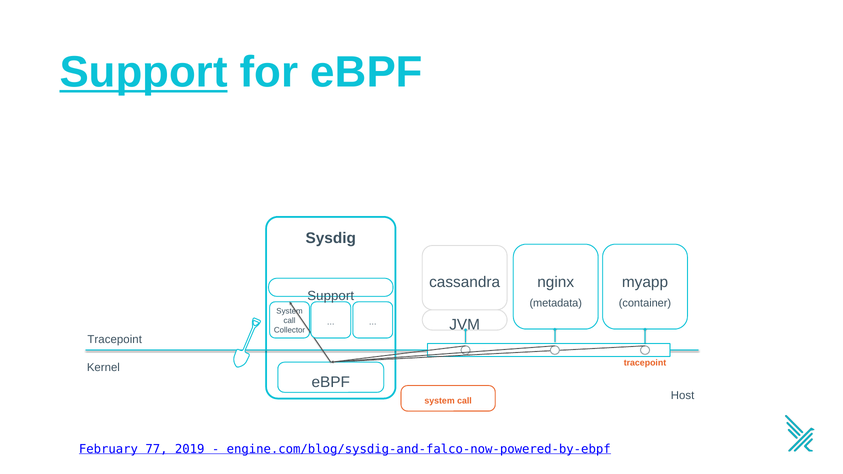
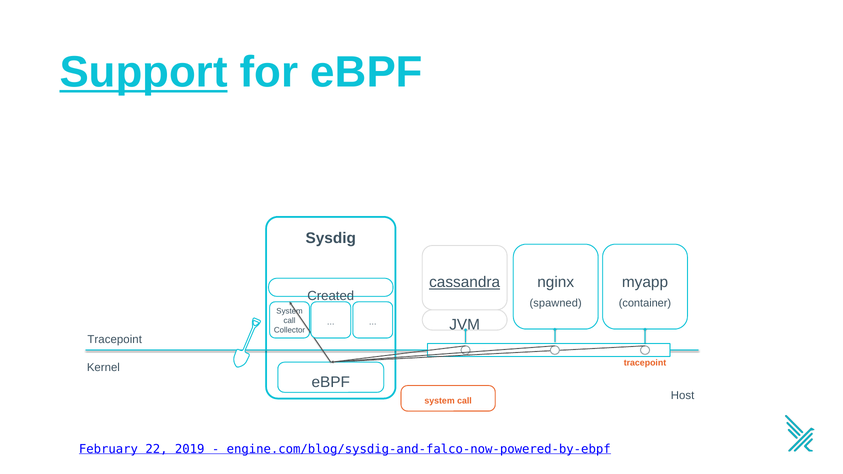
cassandra underline: none -> present (465, 282)
Support: Support -> Created (331, 296)
metadata: metadata -> spawned (556, 303)
77: 77 -> 22 (156, 449)
